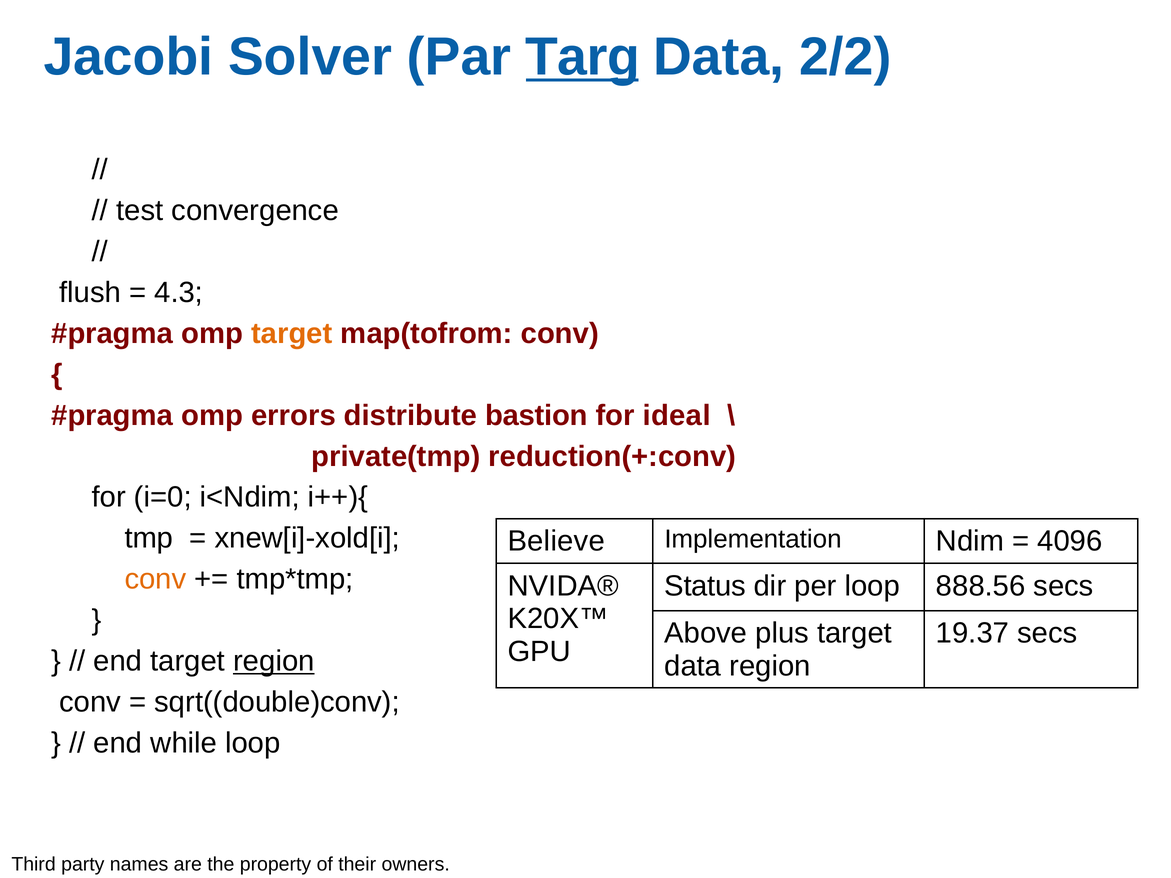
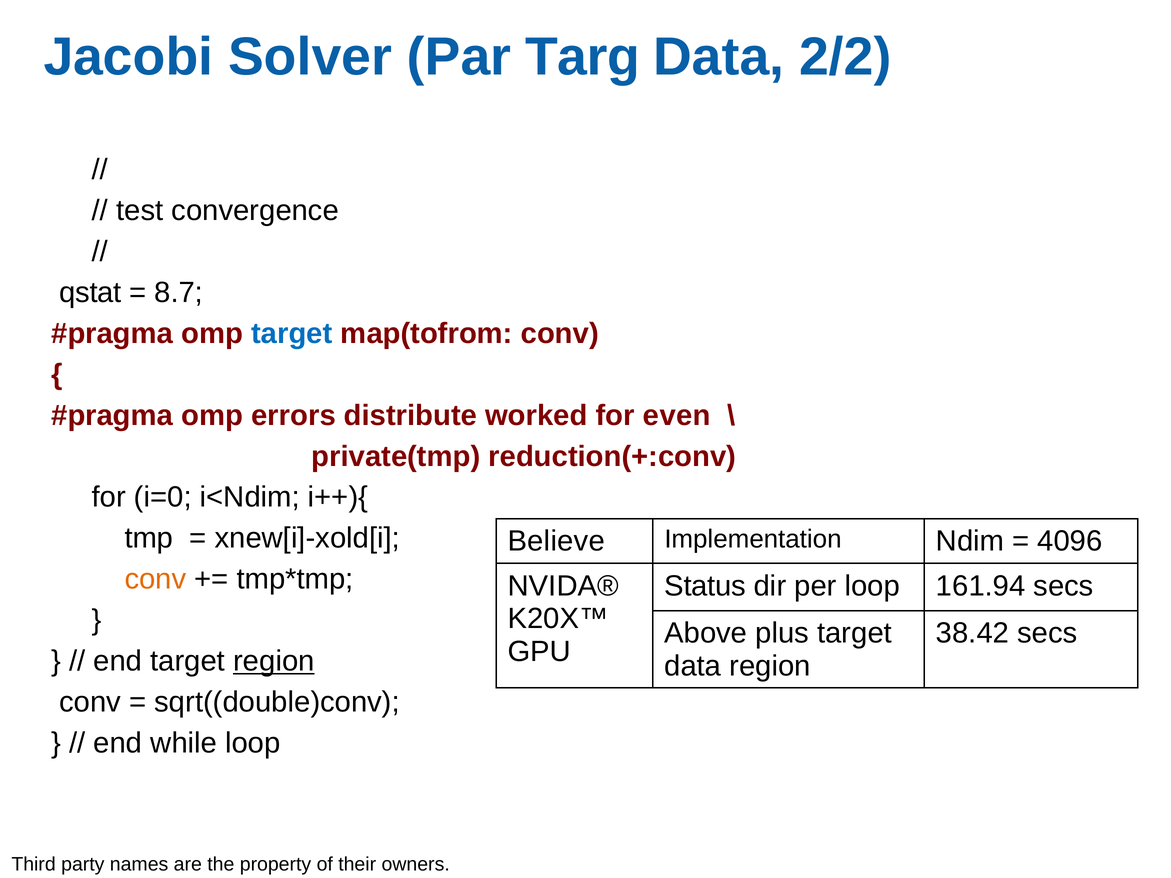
Targ underline: present -> none (583, 57)
flush: flush -> qstat (90, 293)
4.3: 4.3 -> 8.7 (179, 293)
target colour: orange -> blue (292, 334)
bastion: bastion -> worked (536, 415)
ideal: ideal -> even (677, 415)
888.56: 888.56 -> 161.94 (981, 586)
19.37: 19.37 -> 38.42 (973, 634)
